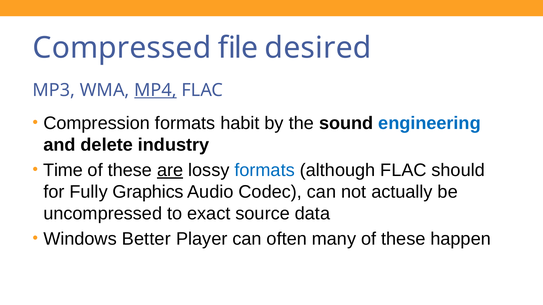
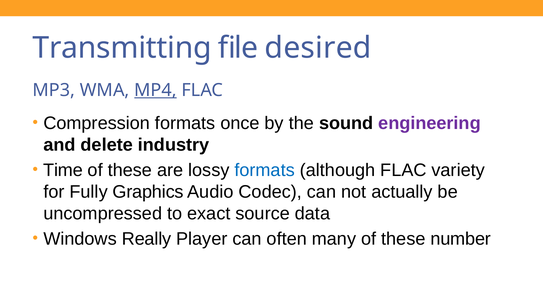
Compressed: Compressed -> Transmitting (122, 48)
habit: habit -> once (240, 123)
engineering colour: blue -> purple (430, 123)
are underline: present -> none (170, 170)
should: should -> variety (458, 170)
Better: Better -> Really (147, 239)
happen: happen -> number (461, 239)
